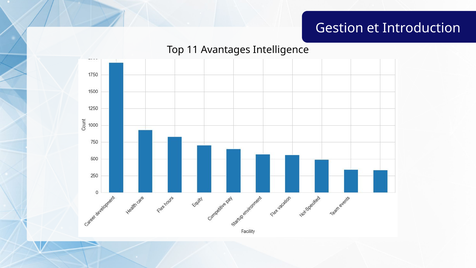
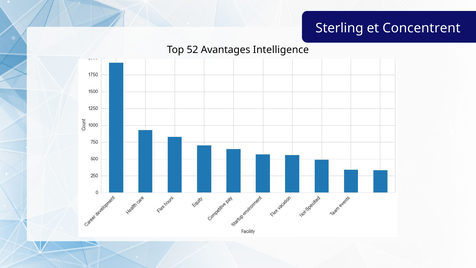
Gestion: Gestion -> Sterling (339, 28)
Introduction: Introduction -> Concentrent (421, 28)
11: 11 -> 52 (192, 50)
